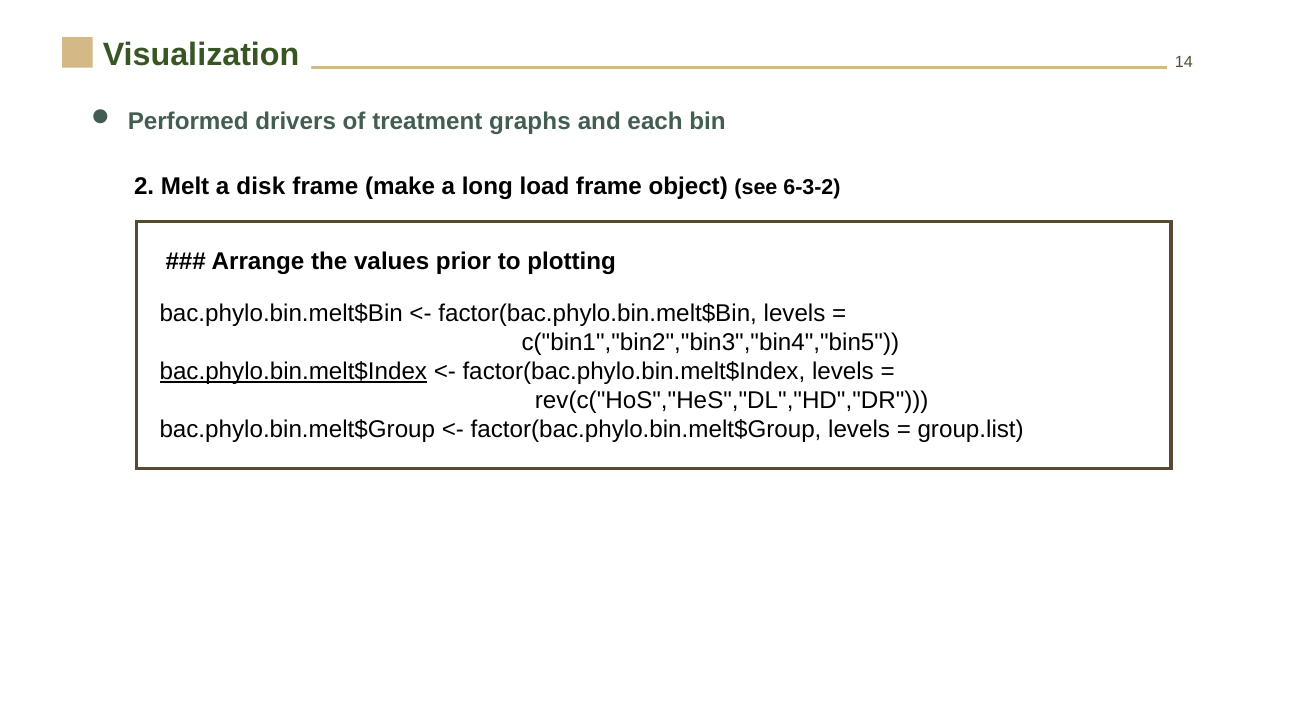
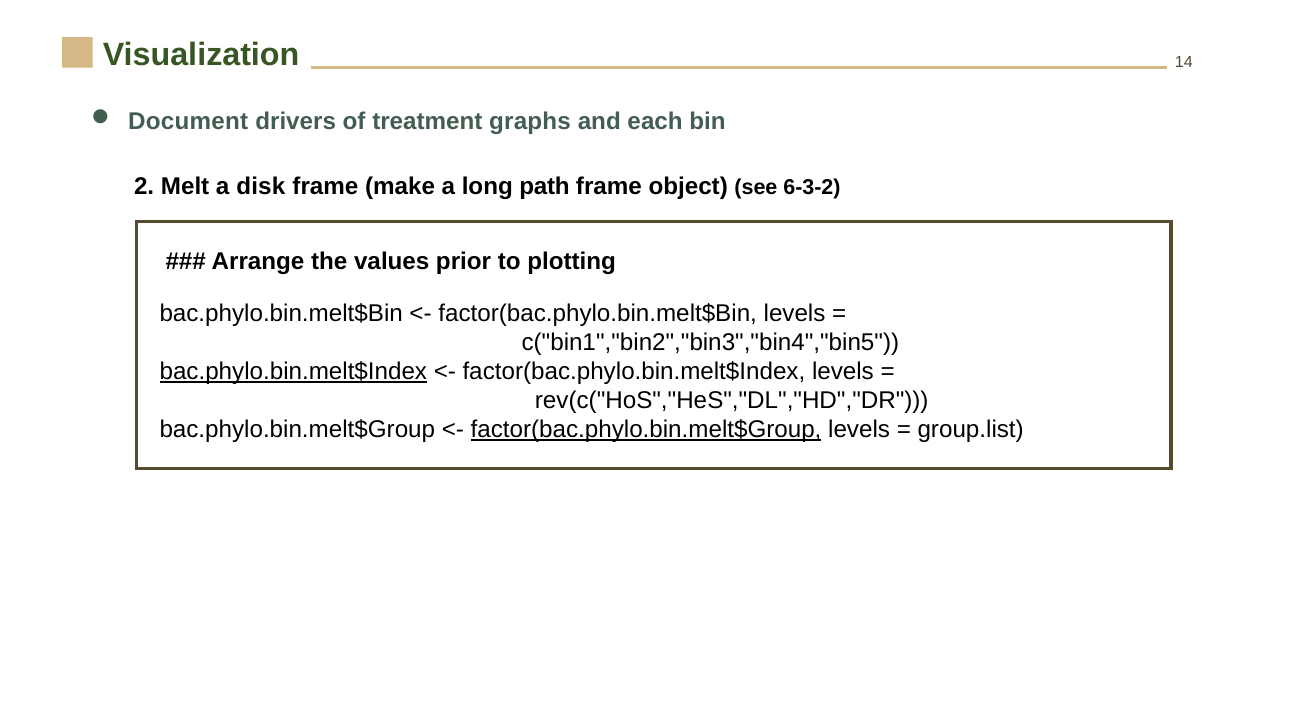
Performed: Performed -> Document (188, 122)
load: load -> path (545, 186)
factor(bac.phylo.bin.melt$Group underline: none -> present (646, 430)
